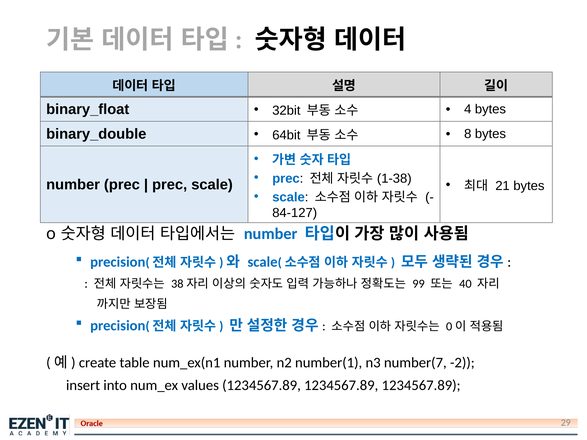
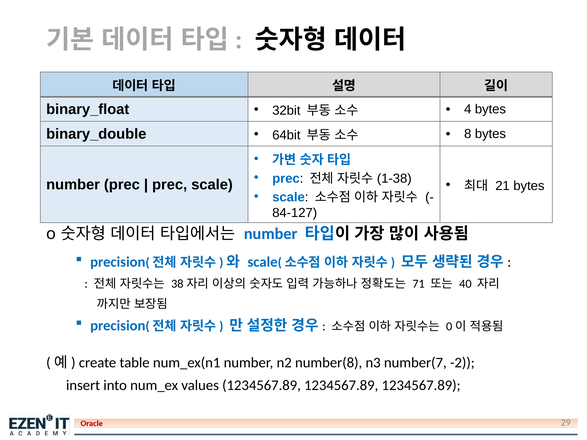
99: 99 -> 71 (419, 284)
number(1: number(1 -> number(8 (329, 363)
